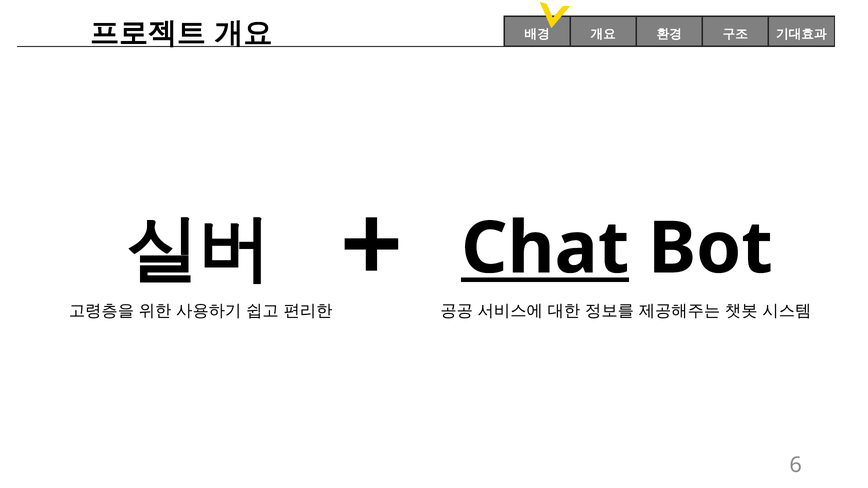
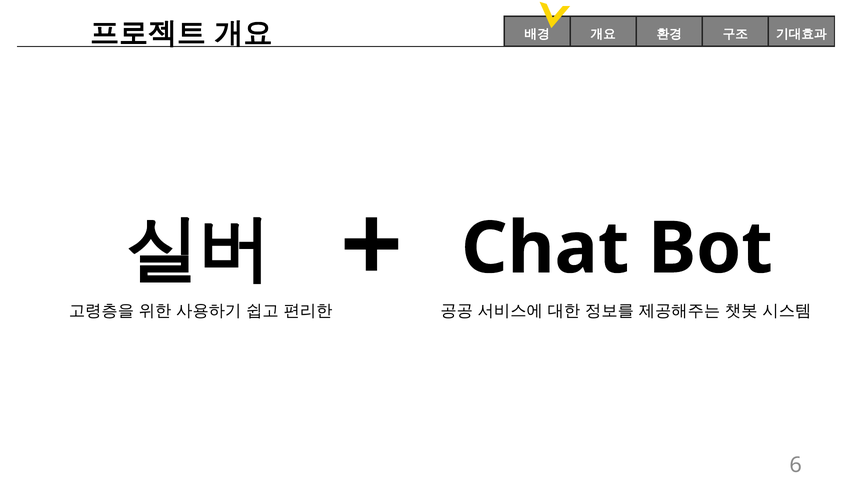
Chat underline: present -> none (545, 249)
